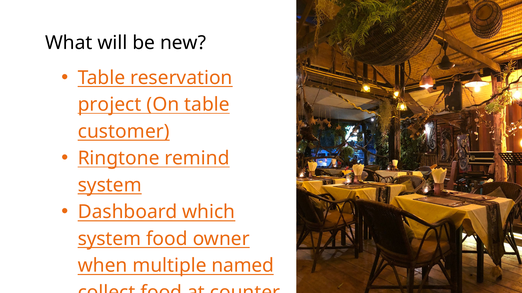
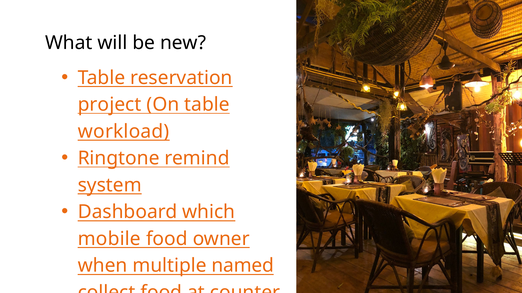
customer: customer -> workload (124, 132)
system: system -> mobile (109, 239)
